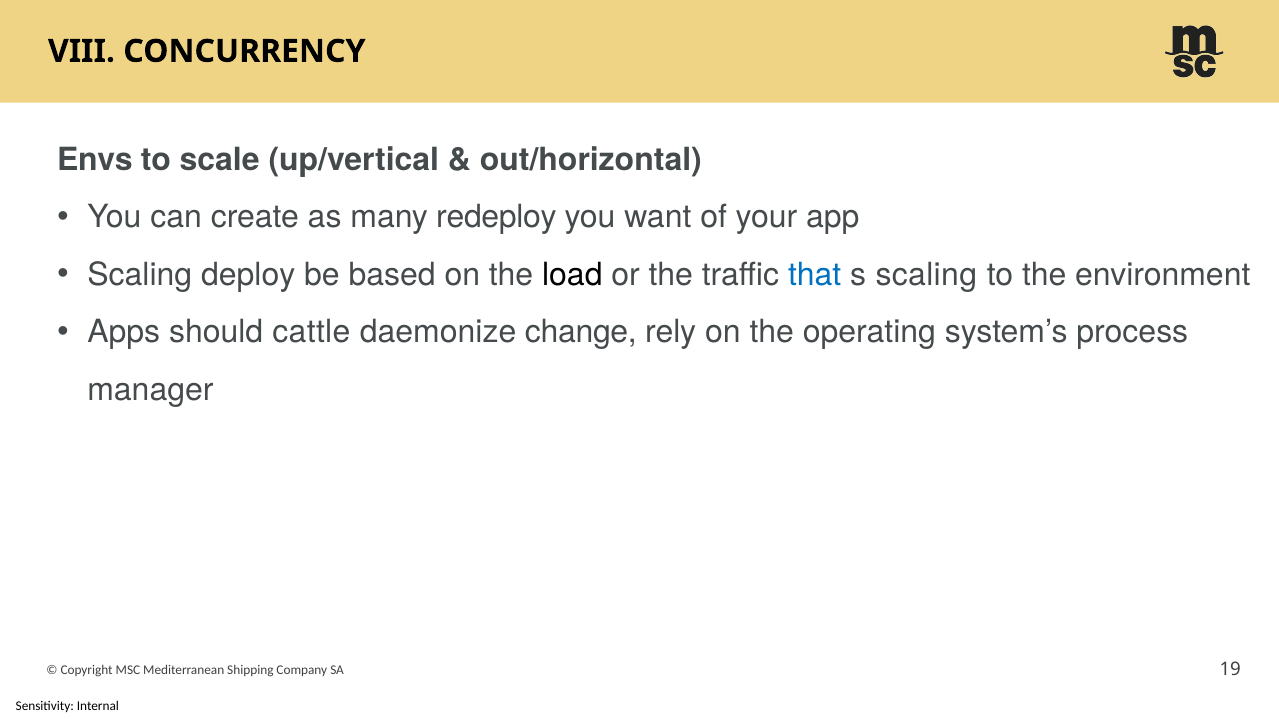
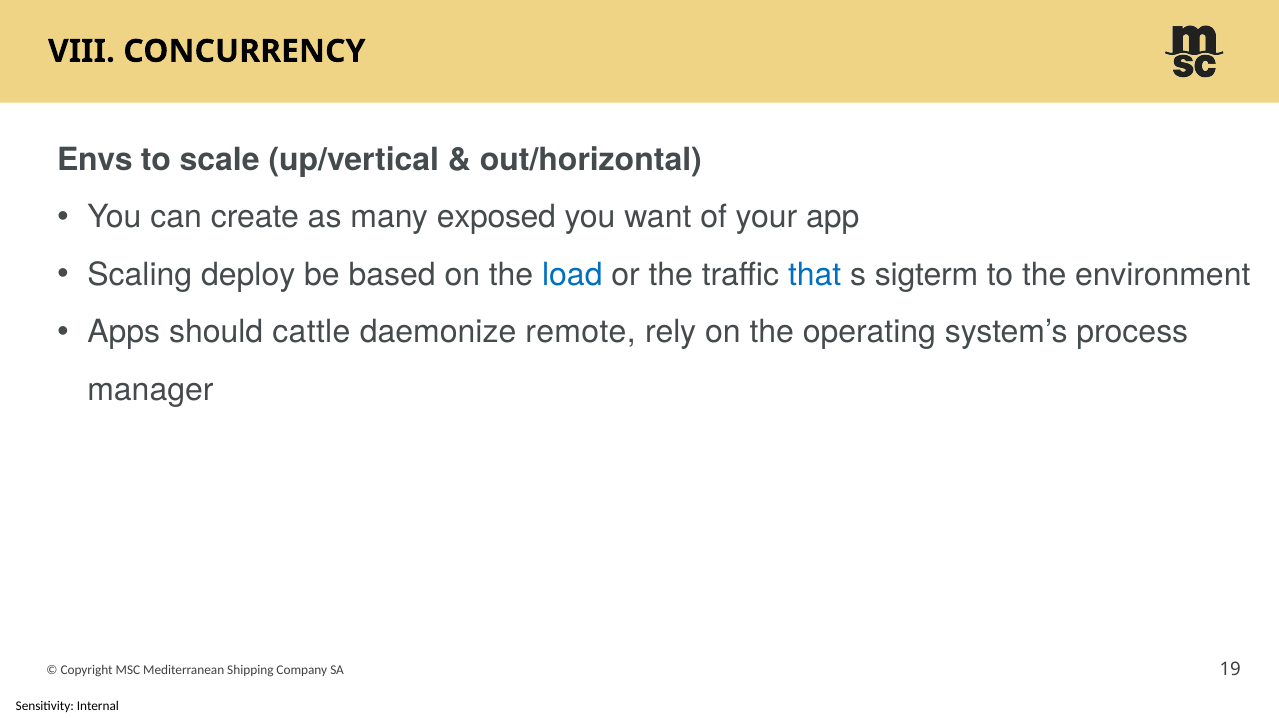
redeploy: redeploy -> exposed (496, 218)
load colour: black -> blue (572, 275)
s scaling: scaling -> sigterm (927, 275)
change: change -> remote (581, 333)
